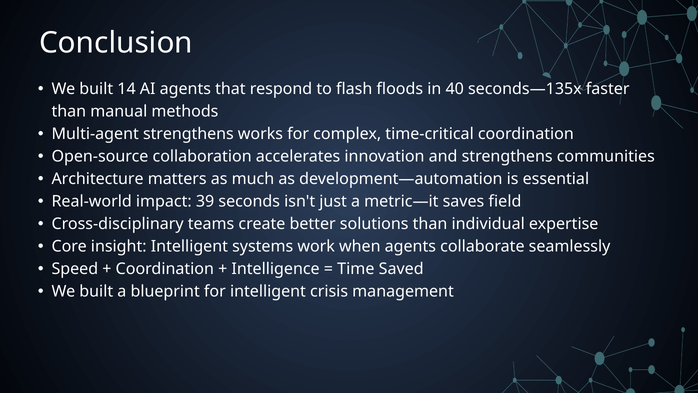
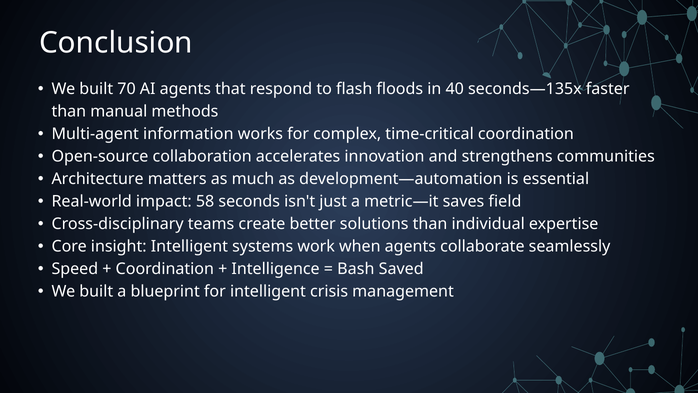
14: 14 -> 70 (127, 89)
Multi-agent strengthens: strengthens -> information (188, 134)
39: 39 -> 58 (205, 201)
Time: Time -> Bash (356, 269)
